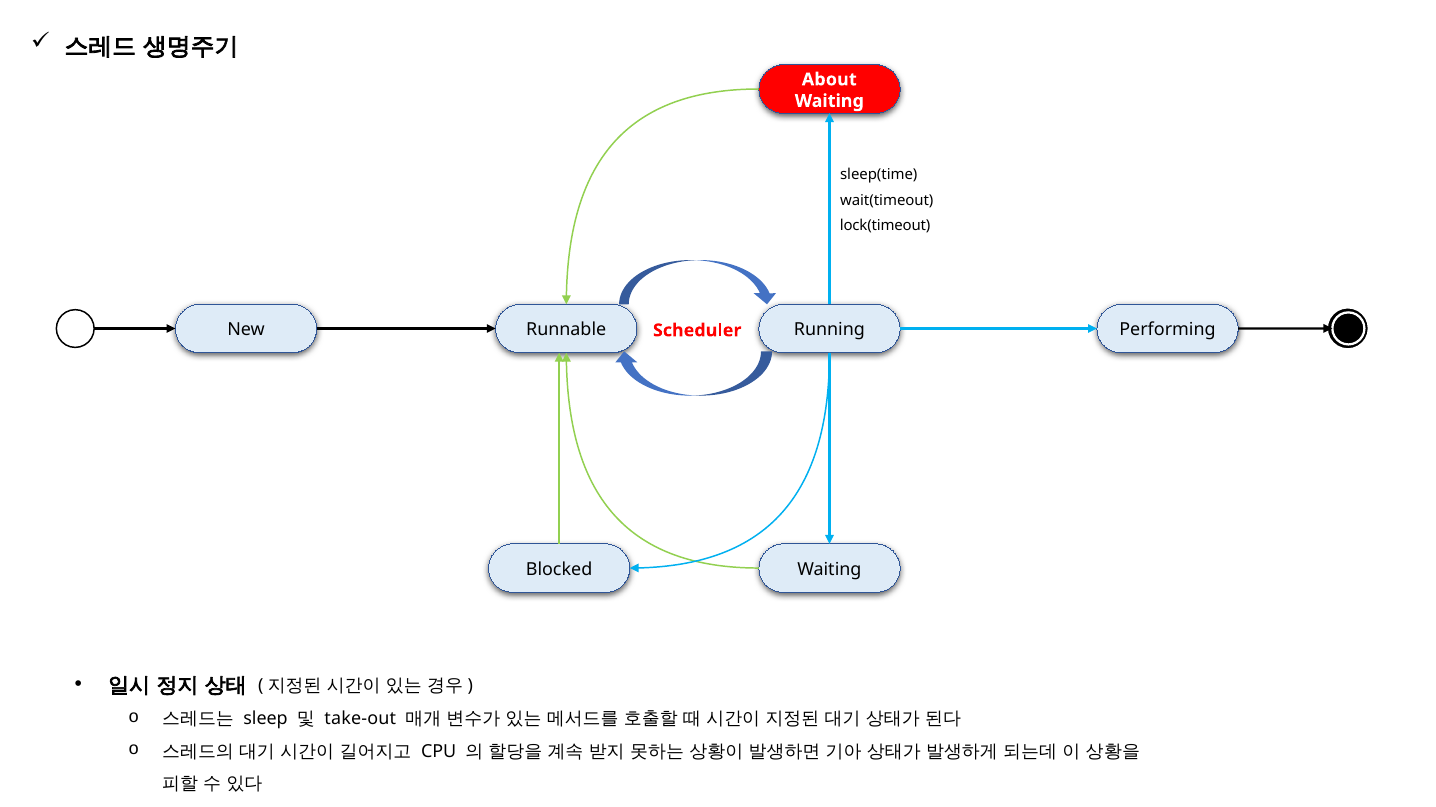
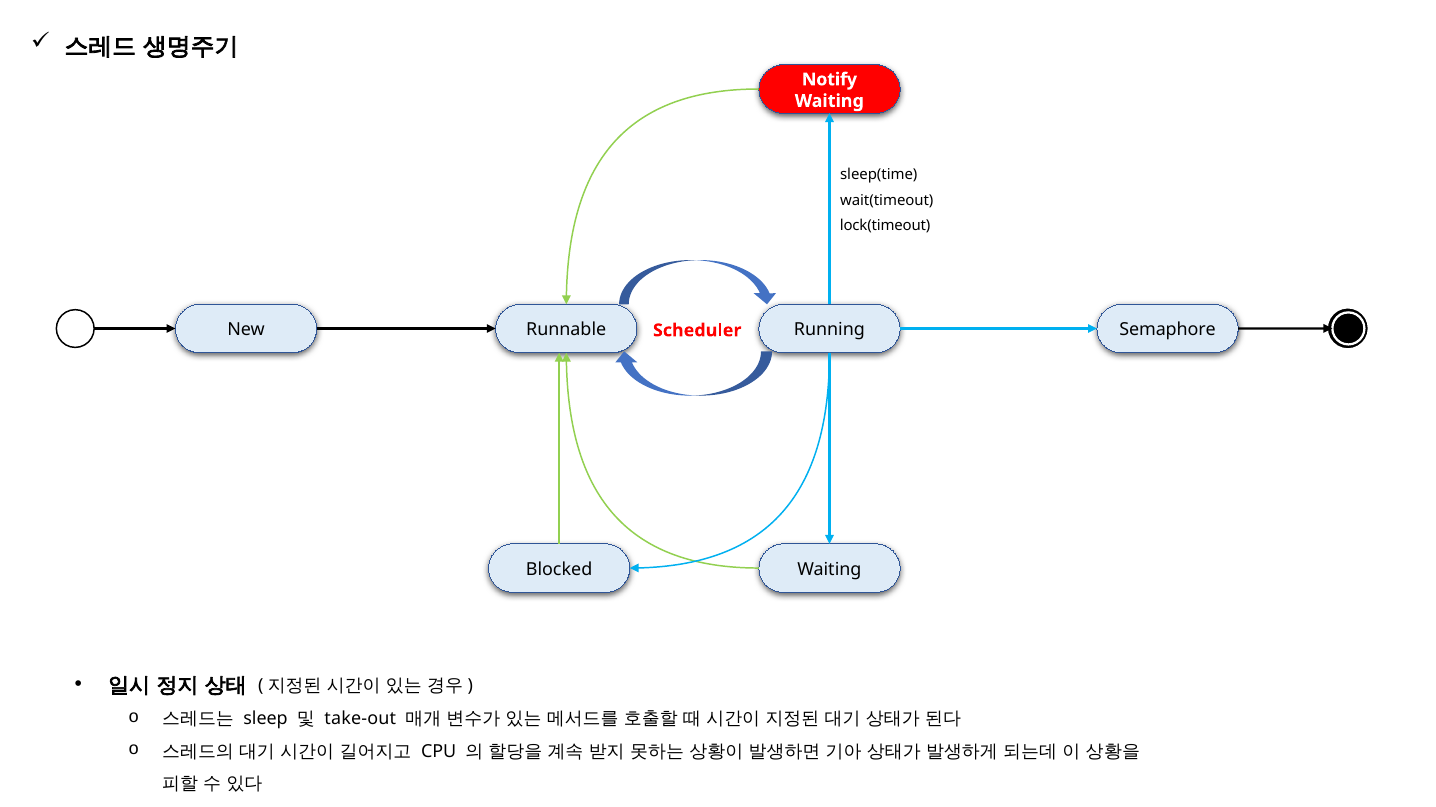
About: About -> Notify (829, 80)
Performing: Performing -> Semaphore (1168, 330)
